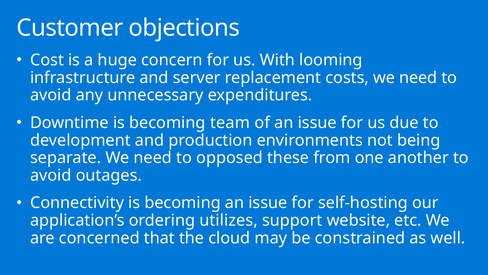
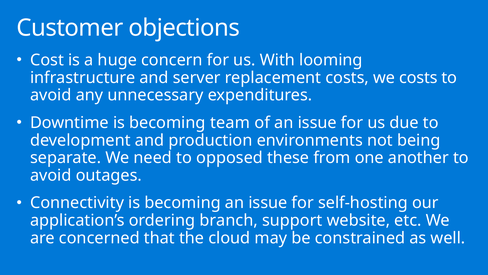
costs we need: need -> costs (418, 78)
utilizes: utilizes -> branch (229, 220)
